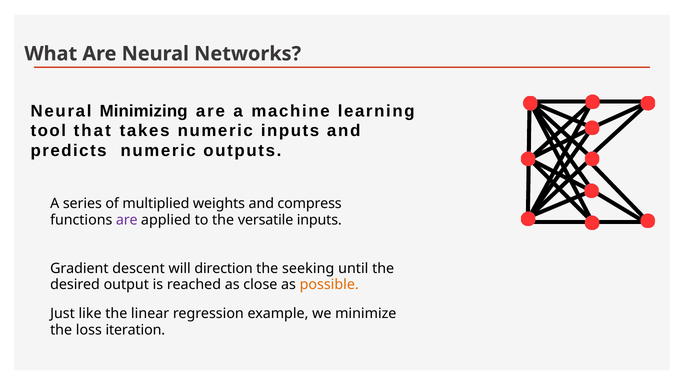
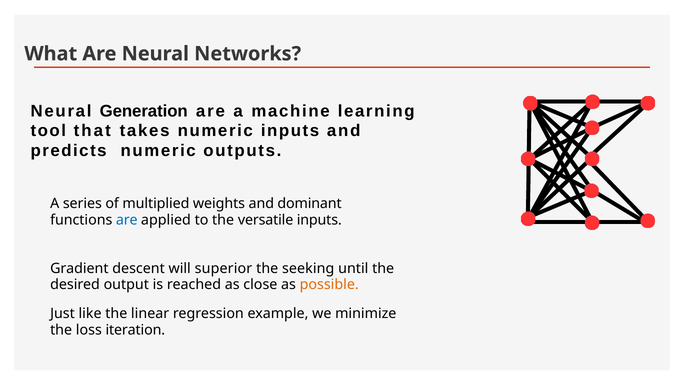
Minimizing: Minimizing -> Generation (144, 111)
compress: compress -> dominant (310, 203)
are colour: purple -> blue (127, 220)
direction: direction -> superior (223, 268)
